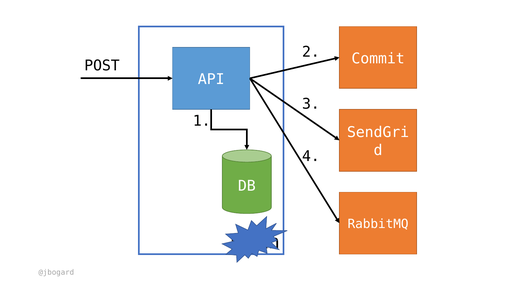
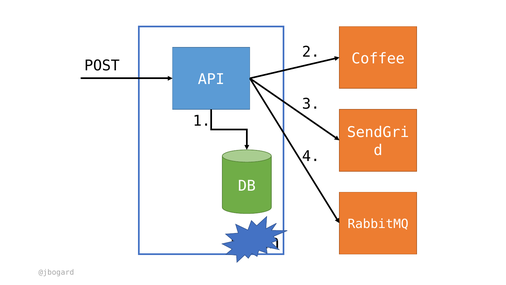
Commit: Commit -> Coffee (378, 58)
